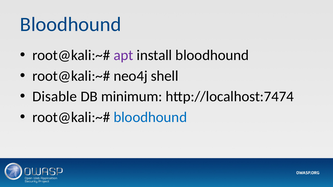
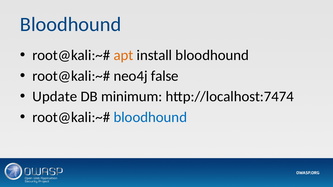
apt colour: purple -> orange (123, 55)
shell: shell -> false (165, 76)
Disable: Disable -> Update (55, 97)
